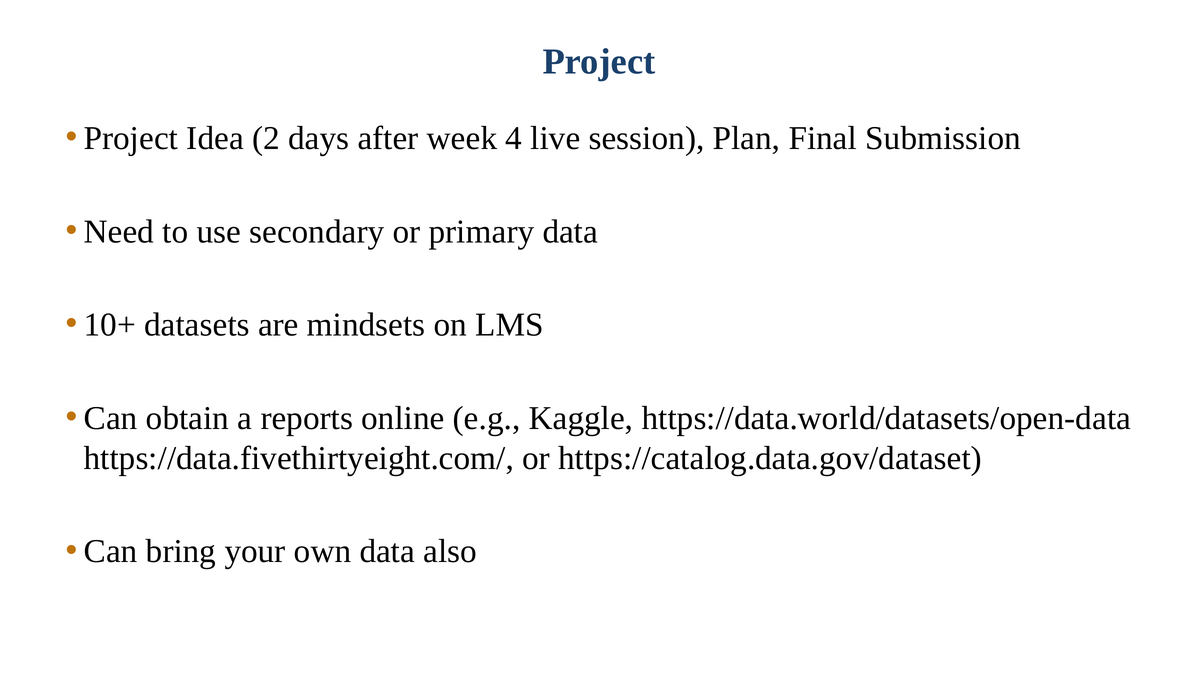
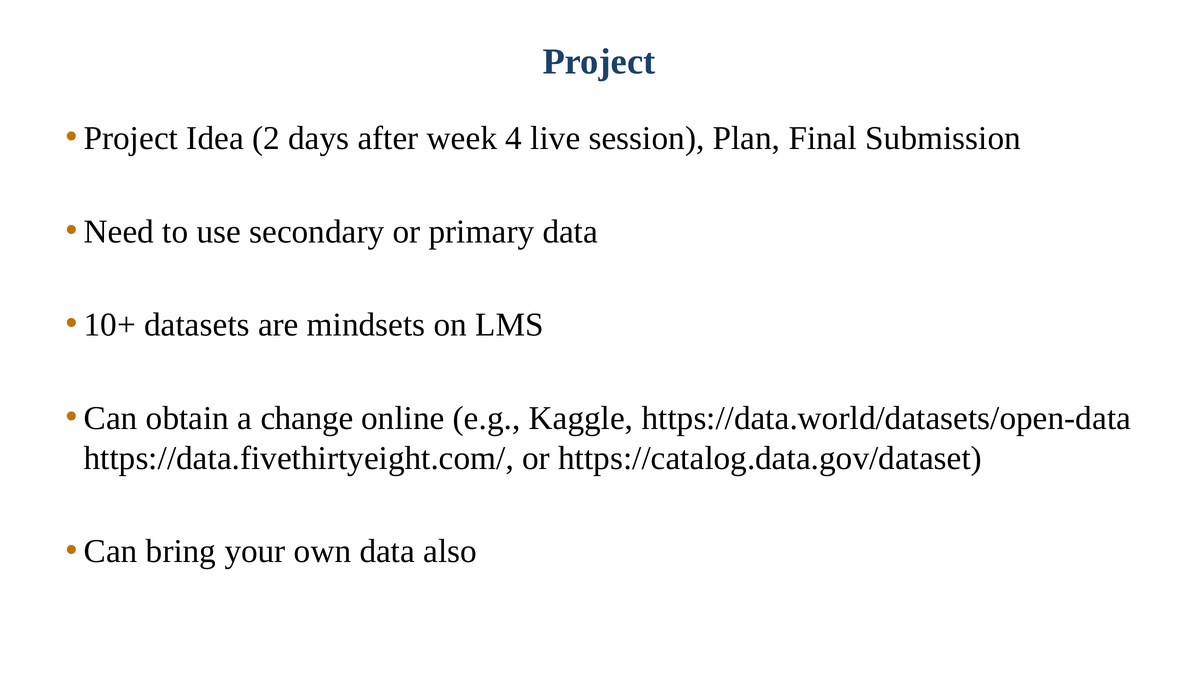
reports: reports -> change (307, 418)
